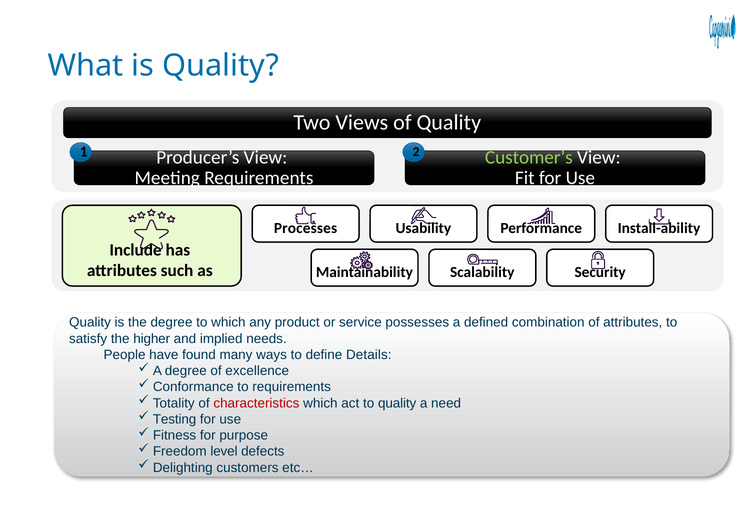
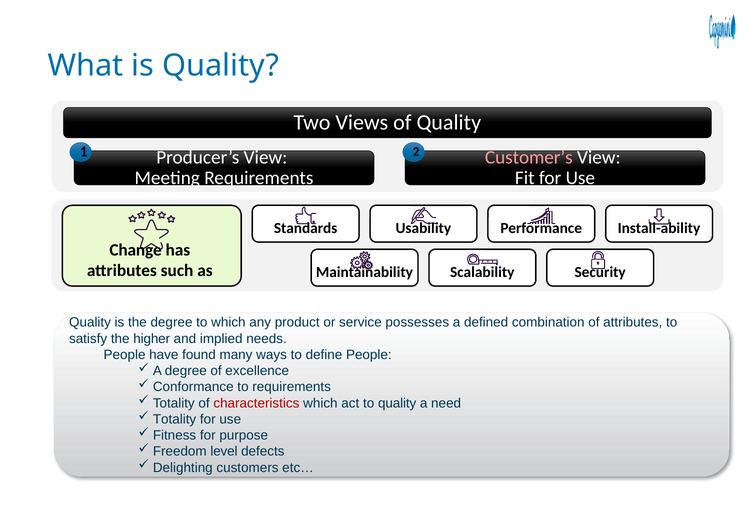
Customer’s colour: light green -> pink (529, 158)
Processes: Processes -> Standards (306, 229)
Include: Include -> Change (136, 250)
define Details: Details -> People (369, 355)
Testing: Testing -> Totality (175, 420)
